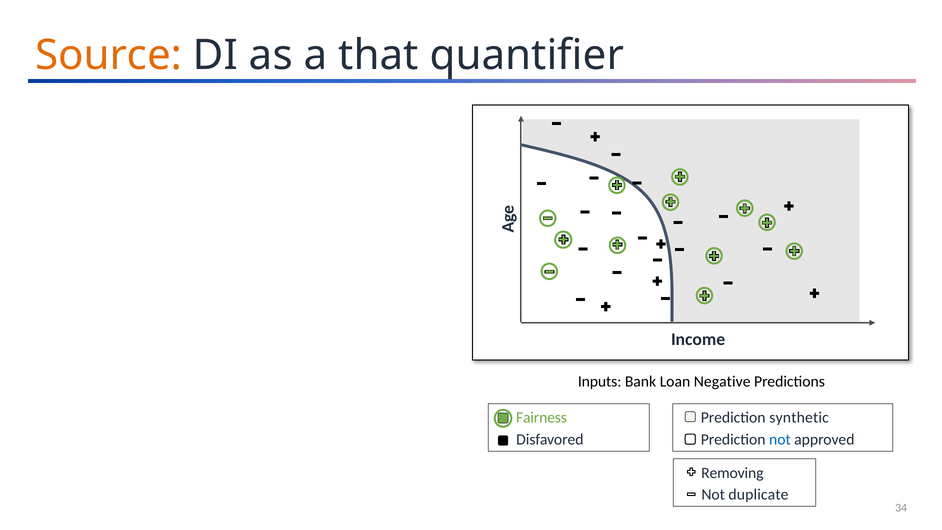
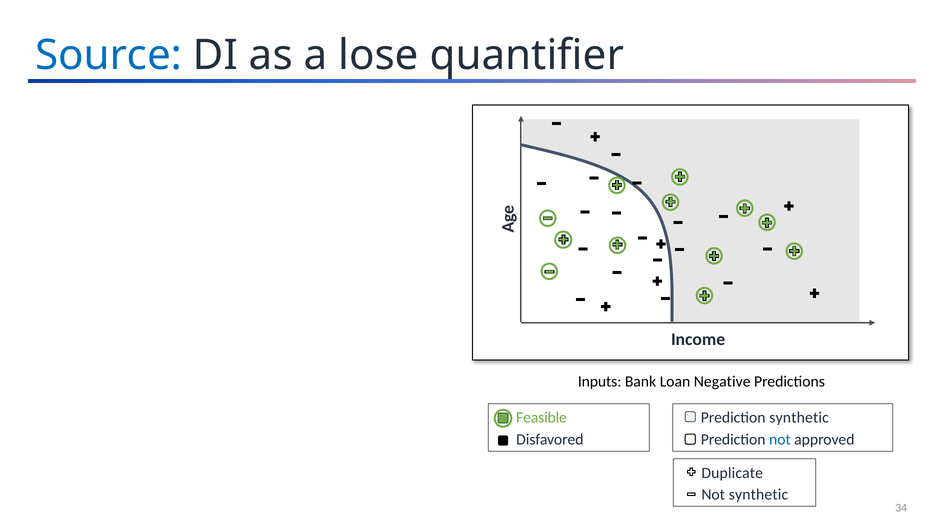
Source colour: orange -> blue (109, 55)
that: that -> lose (378, 55)
Fairness: Fairness -> Feasible (541, 417)
Removing: Removing -> Duplicate (732, 473)
Not duplicate: duplicate -> synthetic (758, 495)
